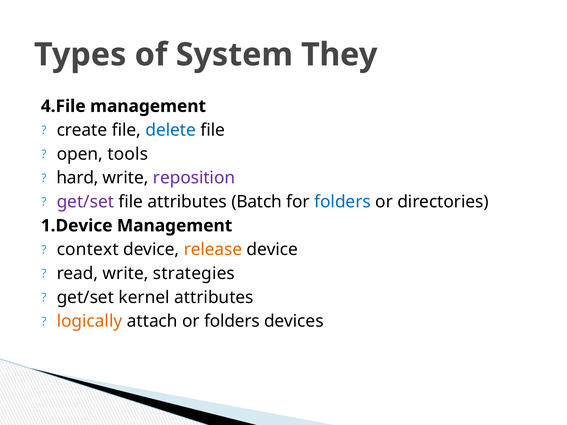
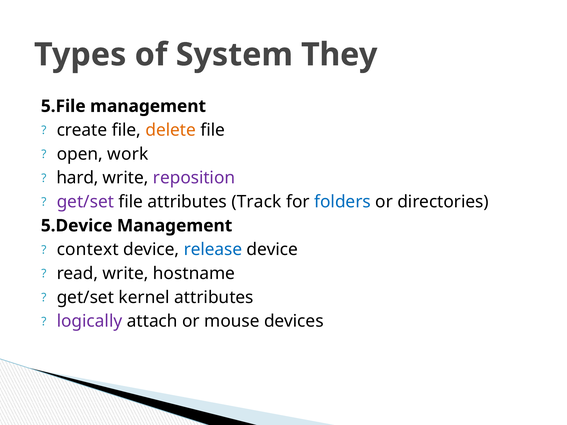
4.File: 4.File -> 5.File (63, 106)
delete colour: blue -> orange (171, 130)
tools: tools -> work (128, 154)
Batch: Batch -> Track (256, 202)
1.Device: 1.Device -> 5.Device (77, 226)
release colour: orange -> blue (213, 250)
strategies: strategies -> hostname (194, 274)
logically colour: orange -> purple (90, 321)
or folders: folders -> mouse (232, 321)
